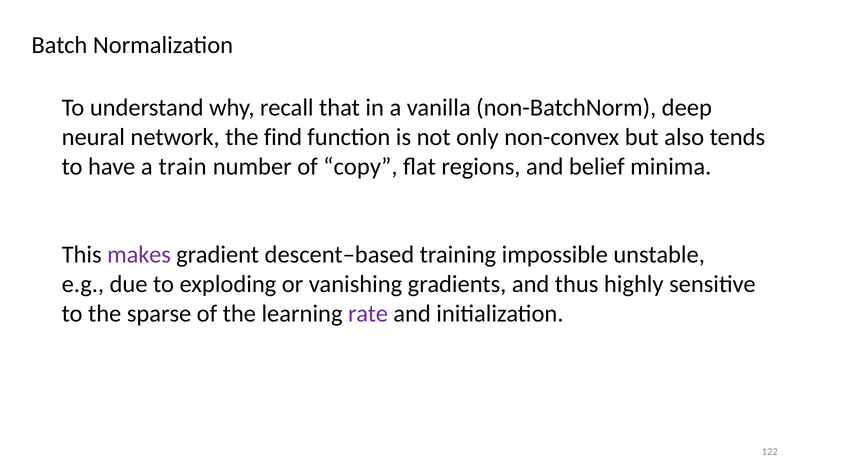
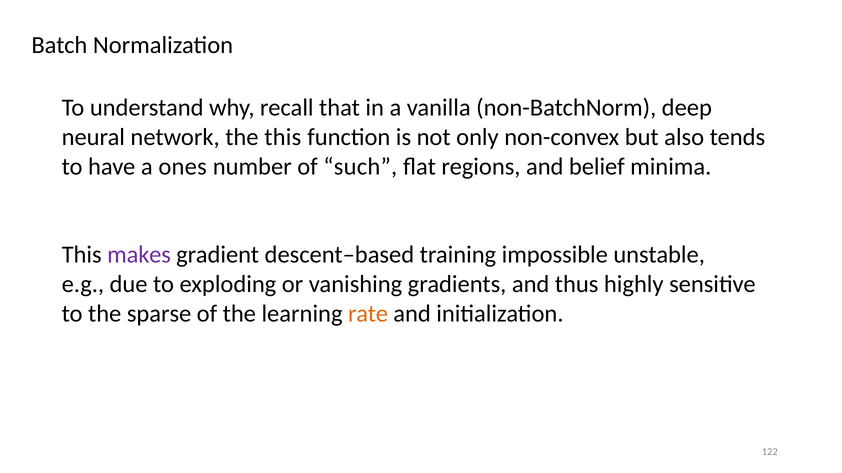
the find: find -> this (283, 137)
train: train -> ones (183, 167)
copy: copy -> such (360, 167)
rate colour: purple -> orange (368, 314)
